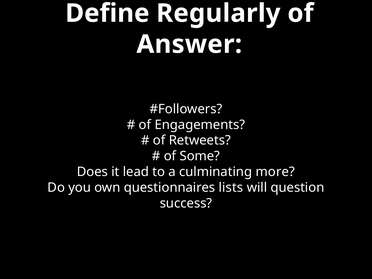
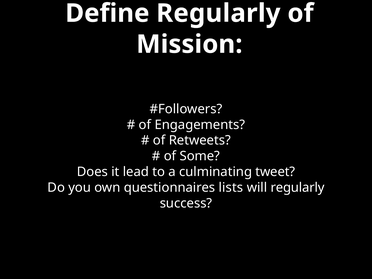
Answer: Answer -> Mission (189, 44)
more: more -> tweet (275, 172)
will question: question -> regularly (298, 187)
